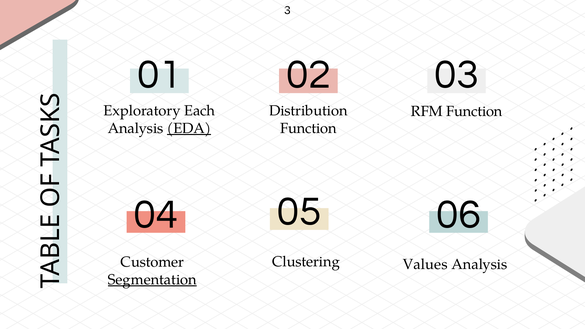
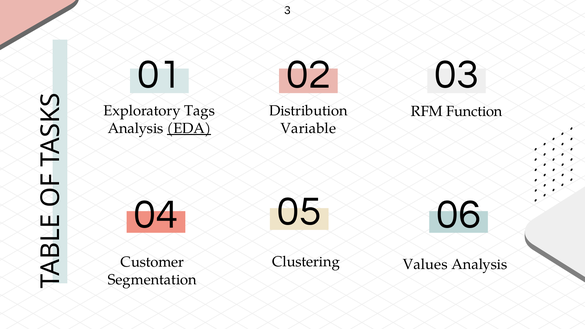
Each: Each -> Tags (200, 111)
Function: Function -> Variable (308, 128)
Segmentation underline: present -> none (152, 280)
